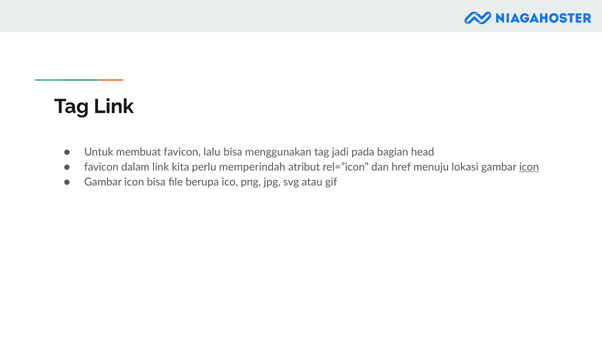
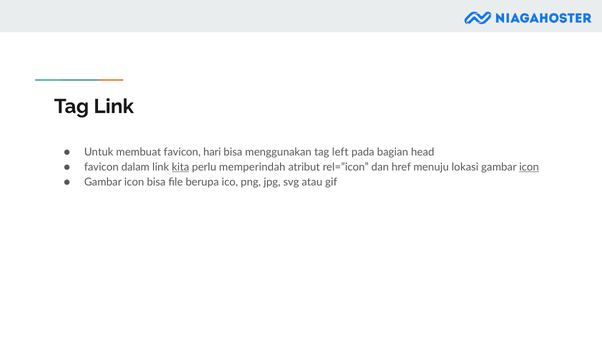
lalu: lalu -> hari (212, 152)
jadi: jadi -> left (340, 152)
kita underline: none -> present (181, 167)
